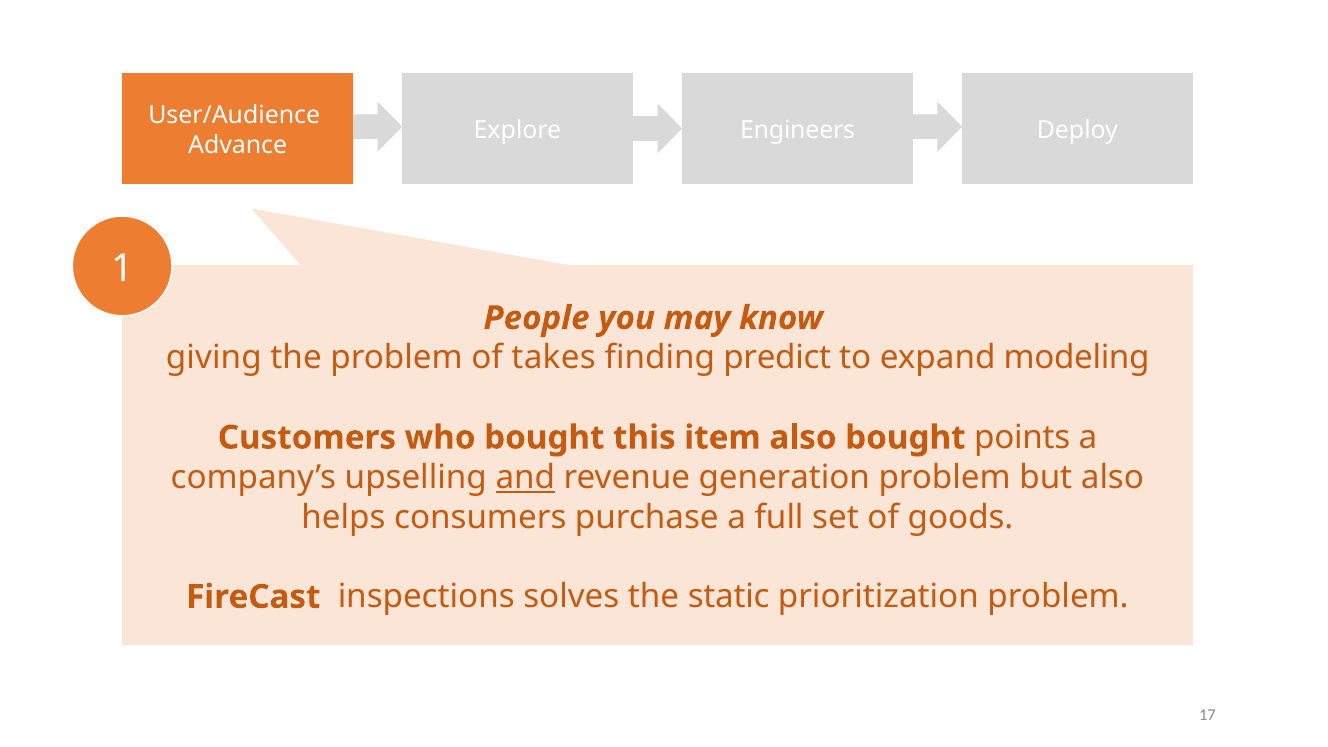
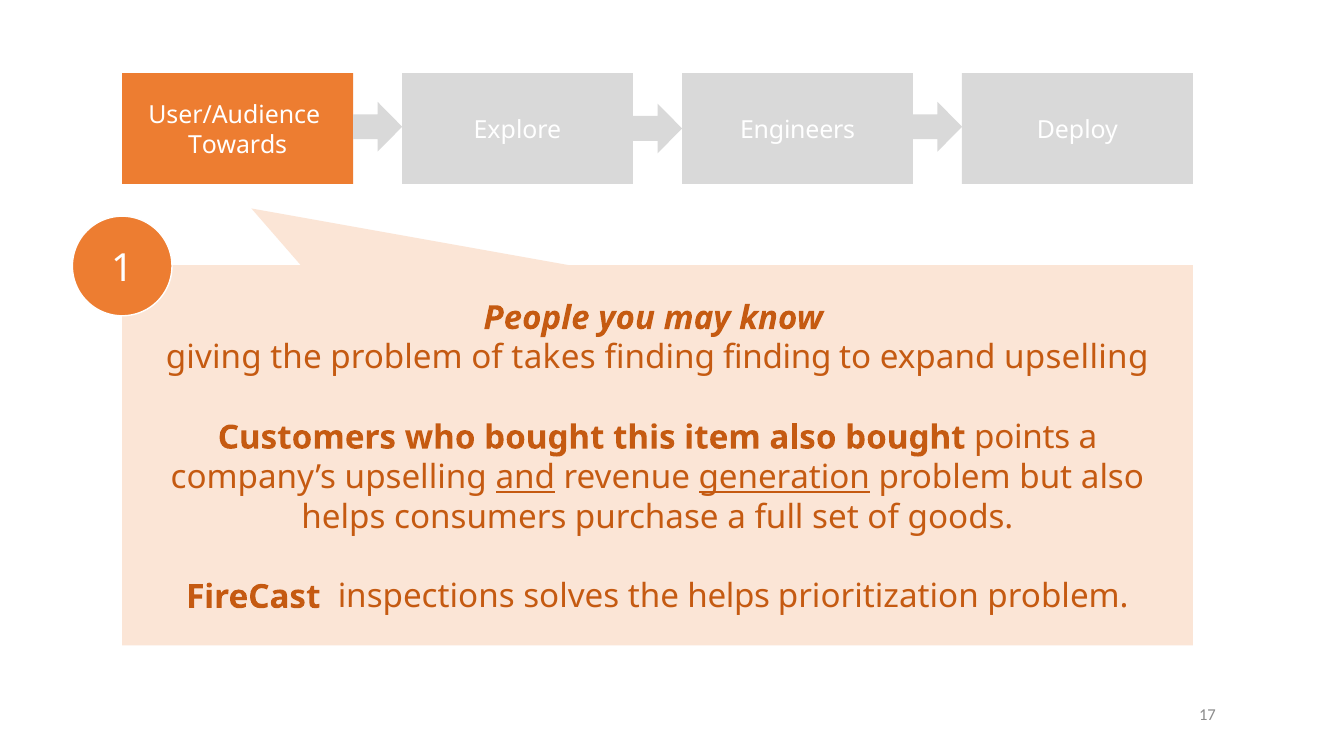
Advance: Advance -> Towards (238, 145)
finding predict: predict -> finding (777, 358)
expand modeling: modeling -> upselling (1076, 358)
generation underline: none -> present (784, 477)
the static: static -> helps (729, 597)
